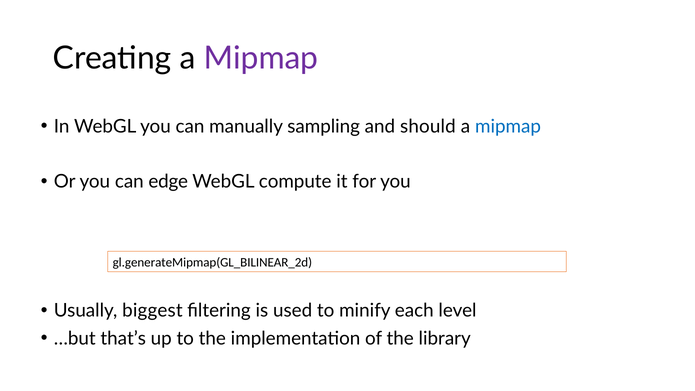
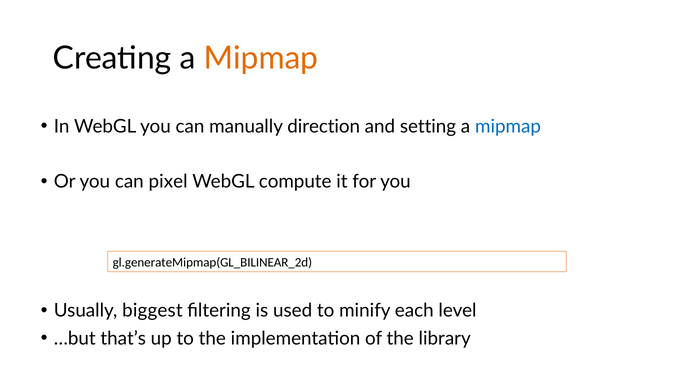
Mipmap colour: purple -> orange (261, 58)
sampling: sampling -> direction (324, 126)
should: should -> setting (428, 126)
edge: edge -> pixel (168, 182)
